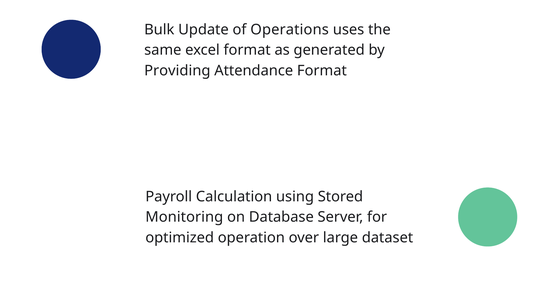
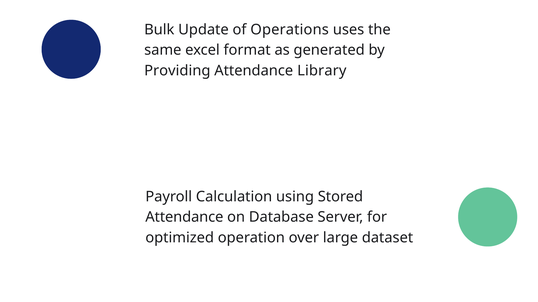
Attendance Format: Format -> Library (322, 71)
Monitoring: Monitoring -> Attendance (184, 217)
